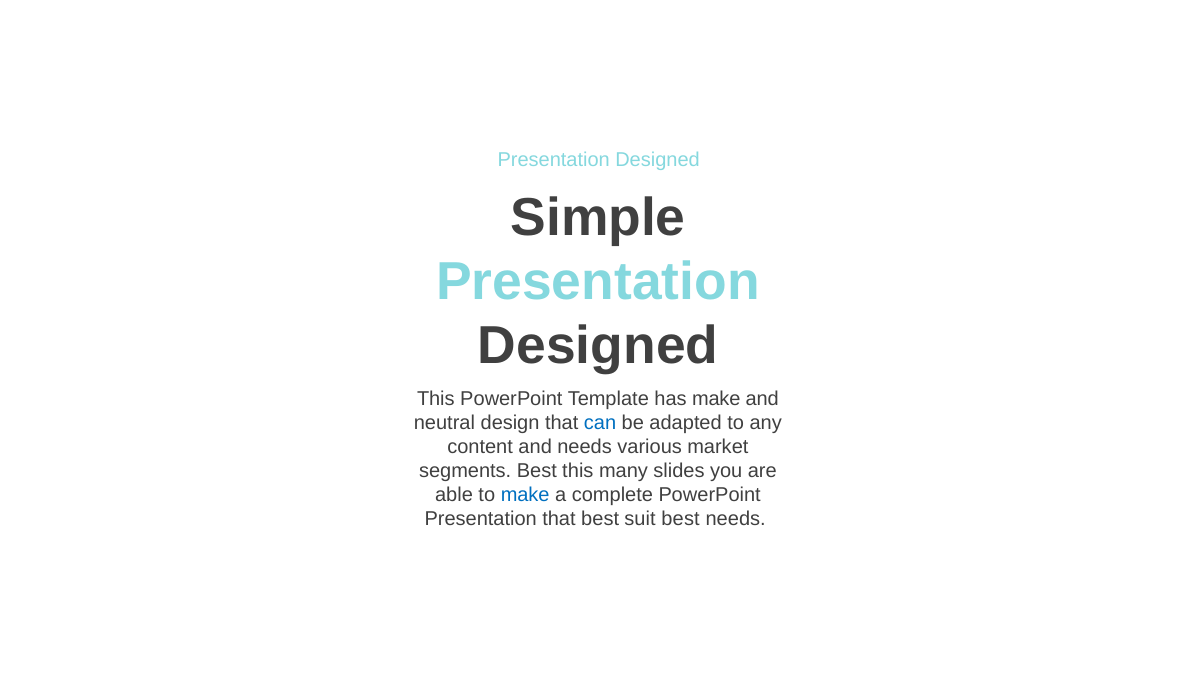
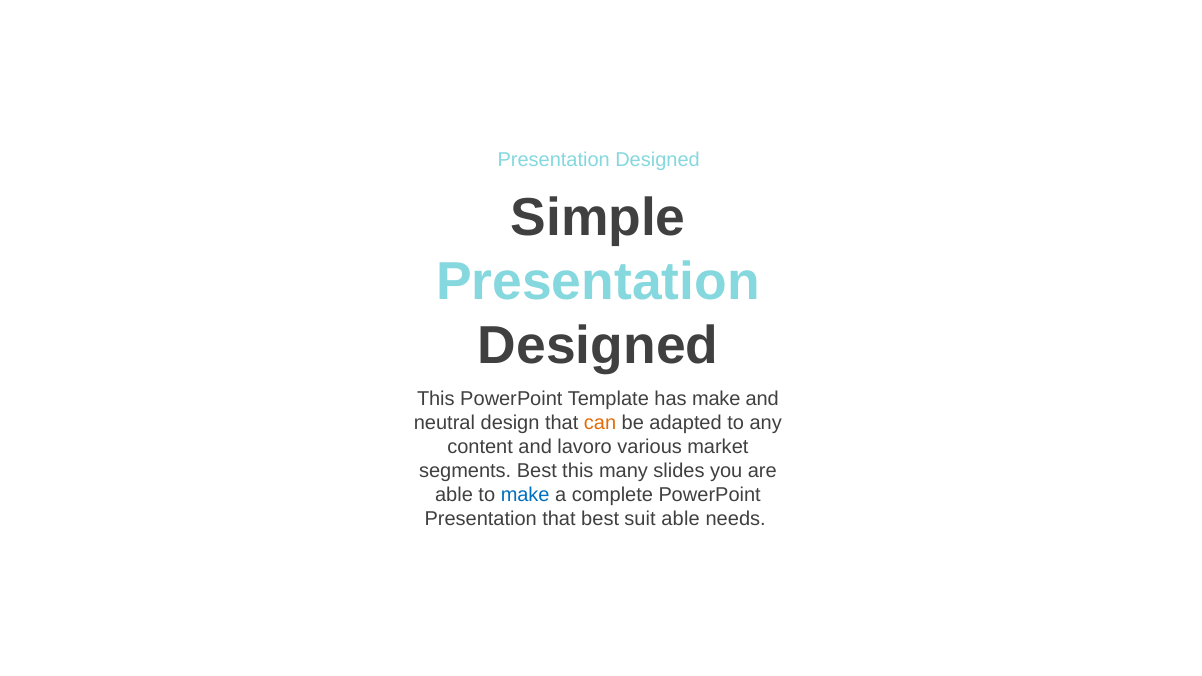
can colour: blue -> orange (600, 423)
and needs: needs -> lavoro (585, 447)
suit best: best -> able (681, 519)
